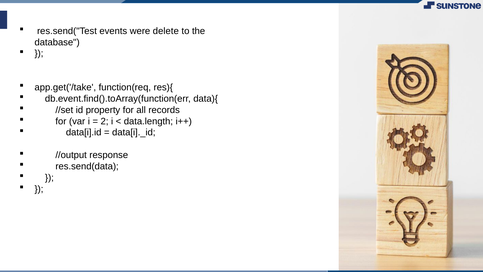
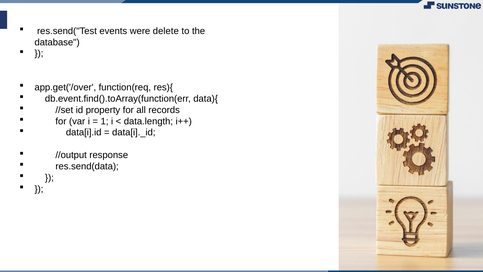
app.get('/take: app.get('/take -> app.get('/over (65, 87)
2: 2 -> 1 (105, 121)
